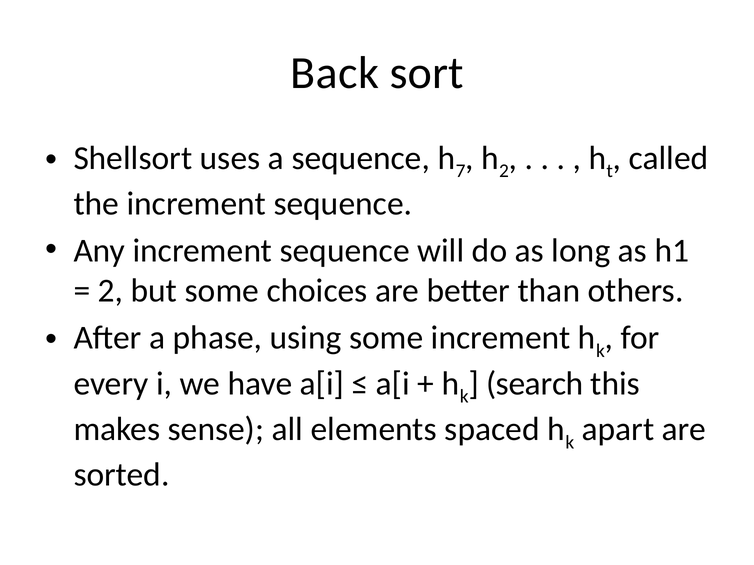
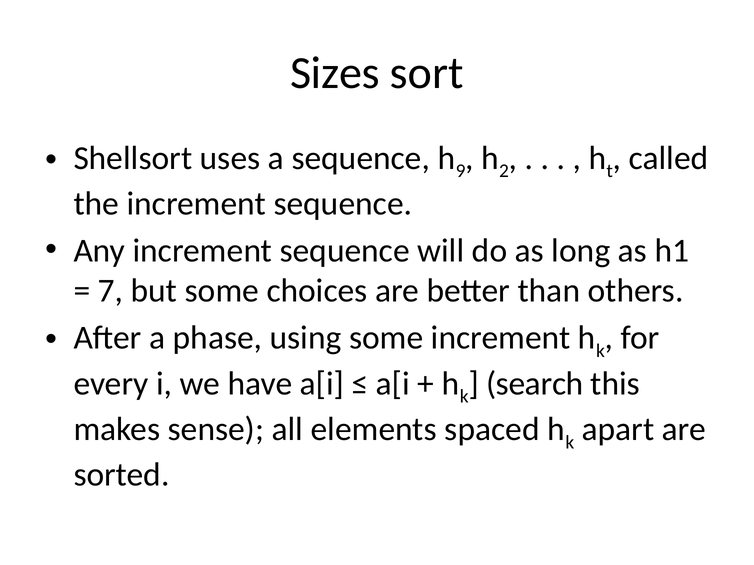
Back: Back -> Sizes (335, 73)
7: 7 -> 9 (461, 171)
2: 2 -> 7 (110, 291)
